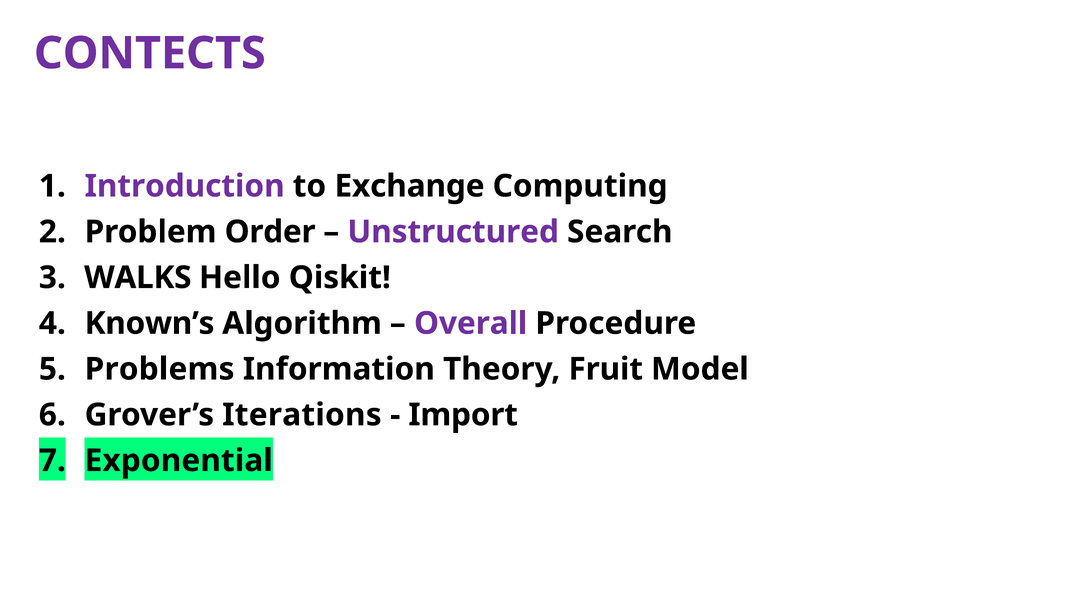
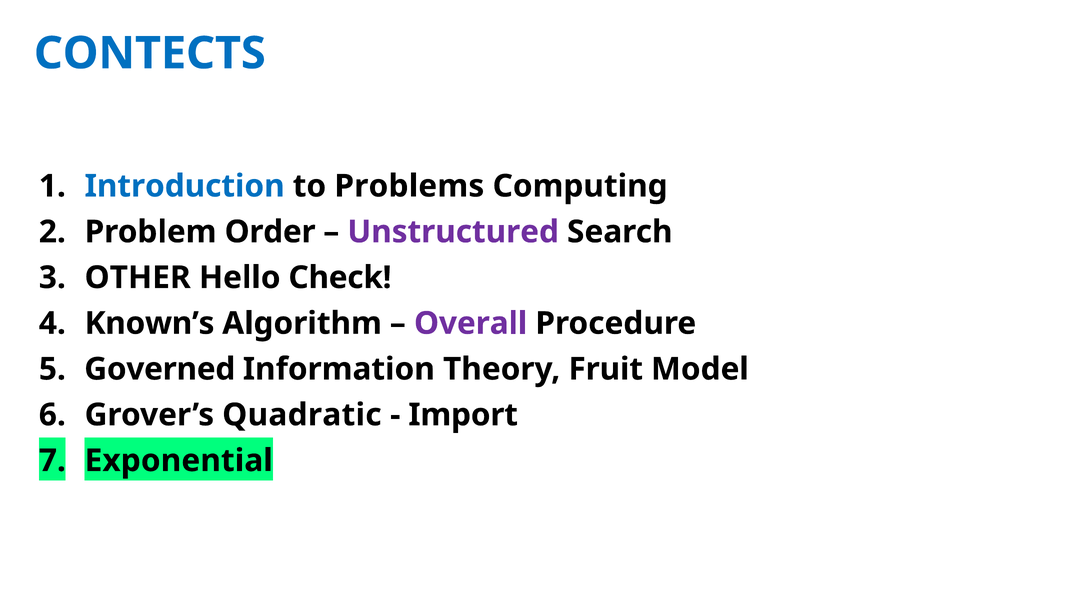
CONTECTS colour: purple -> blue (150, 53)
Introduction colour: purple -> blue (185, 186)
Exchange: Exchange -> Problems (409, 186)
WALKS: WALKS -> OTHER (138, 278)
Qiskit: Qiskit -> Check (340, 278)
Problems: Problems -> Governed (160, 369)
Iterations: Iterations -> Quadratic (302, 415)
